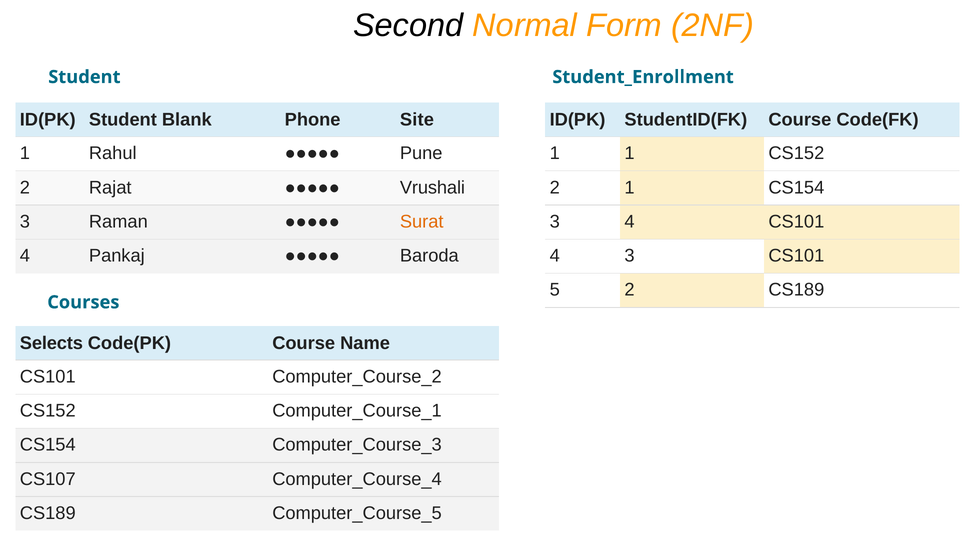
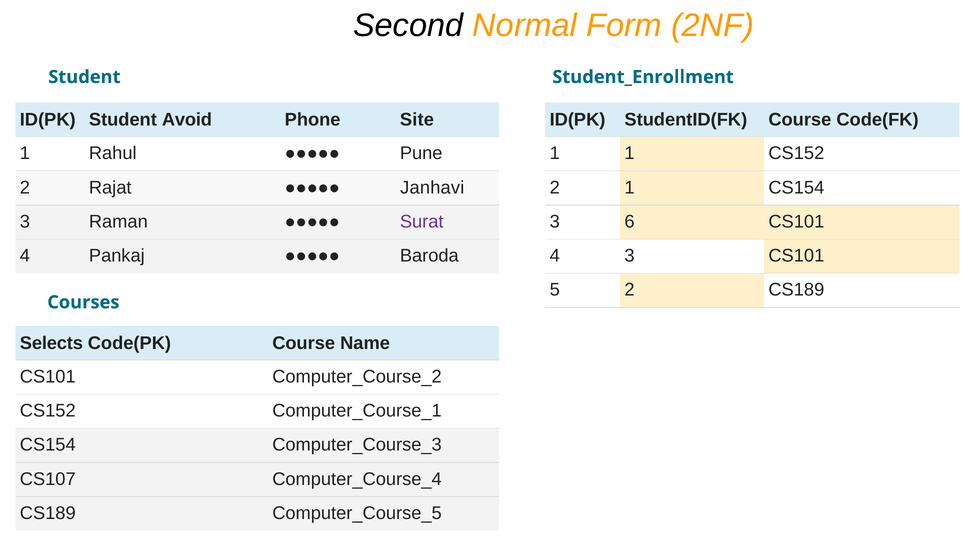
Blank: Blank -> Avoid (187, 120)
Vrushali: Vrushali -> Janhavi (432, 187)
Surat colour: orange -> purple (422, 221)
3 4: 4 -> 6 (630, 221)
